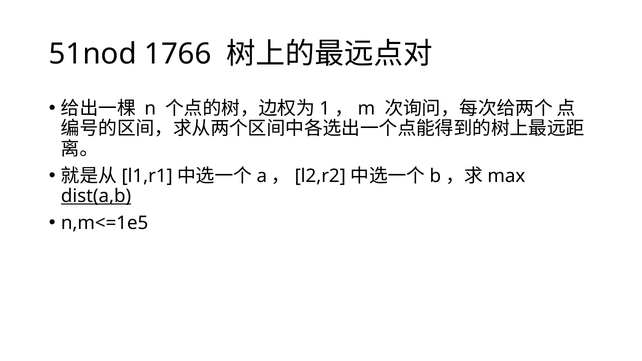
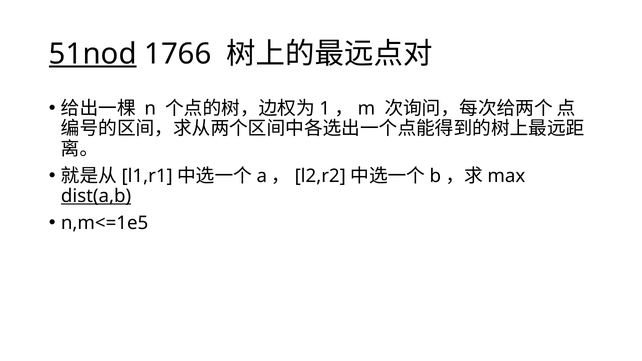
51nod underline: none -> present (93, 54)
